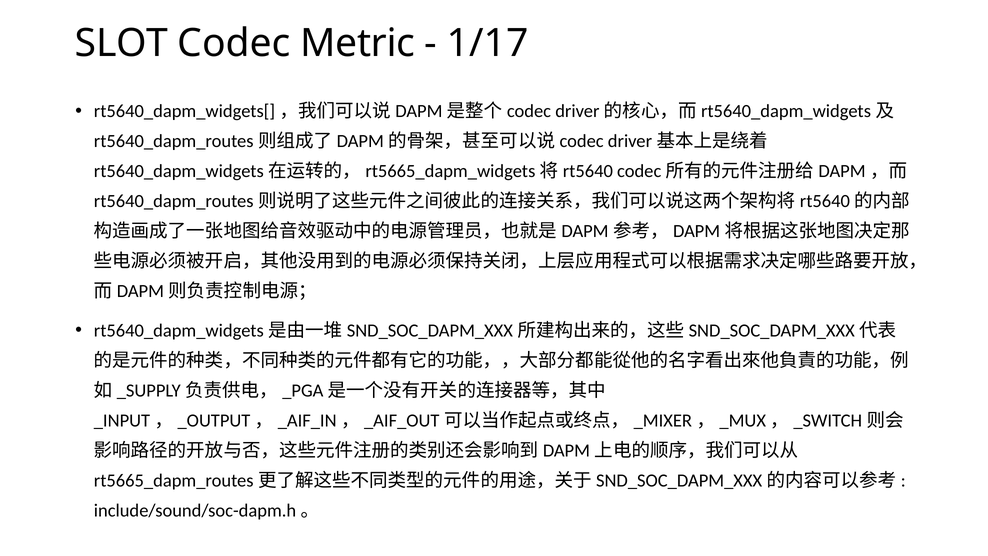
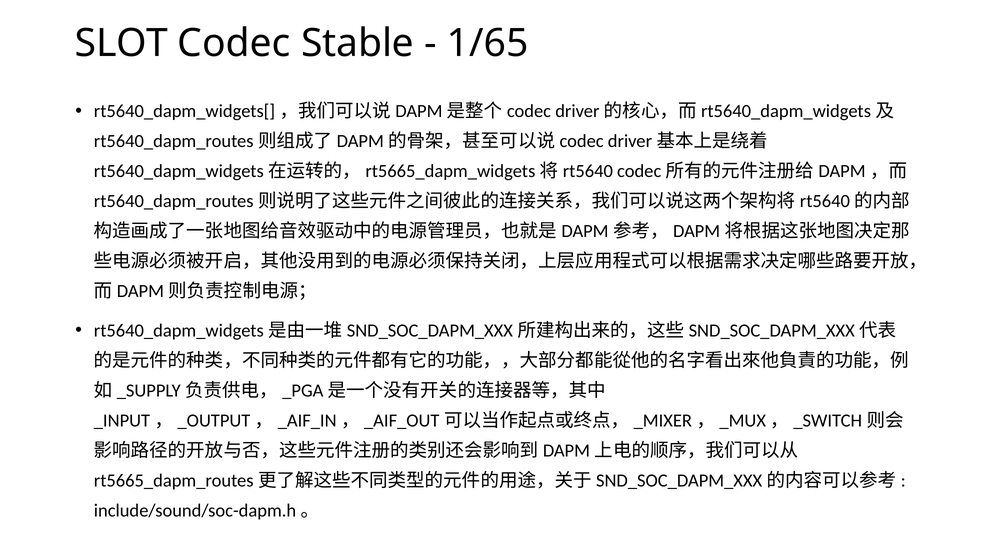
Metric: Metric -> Stable (358, 43)
1/17: 1/17 -> 1/65 (488, 43)
